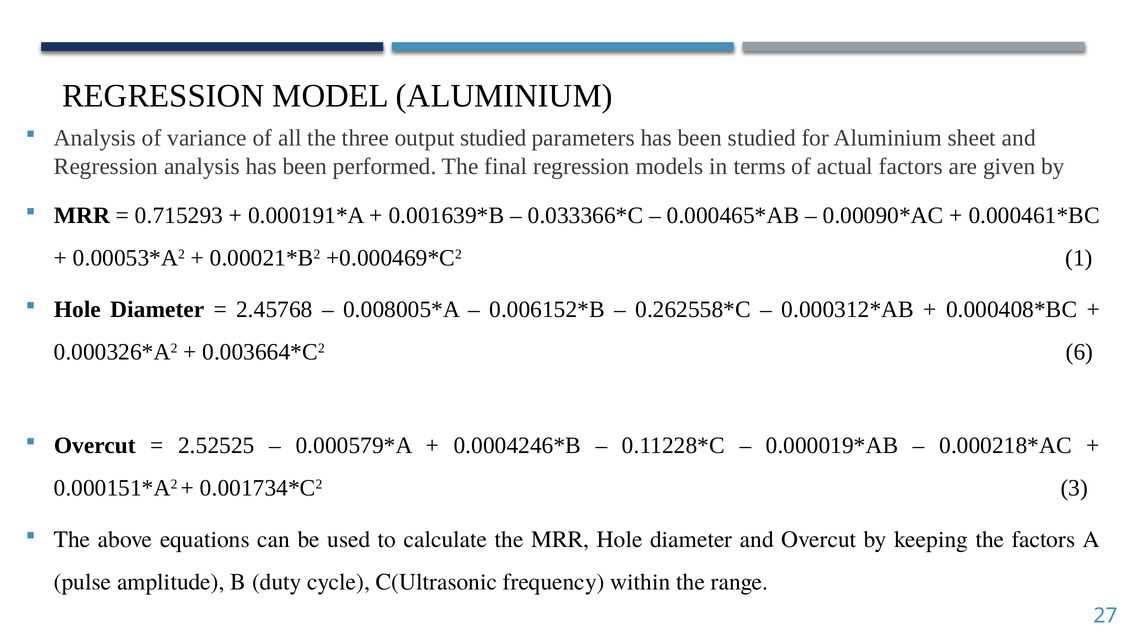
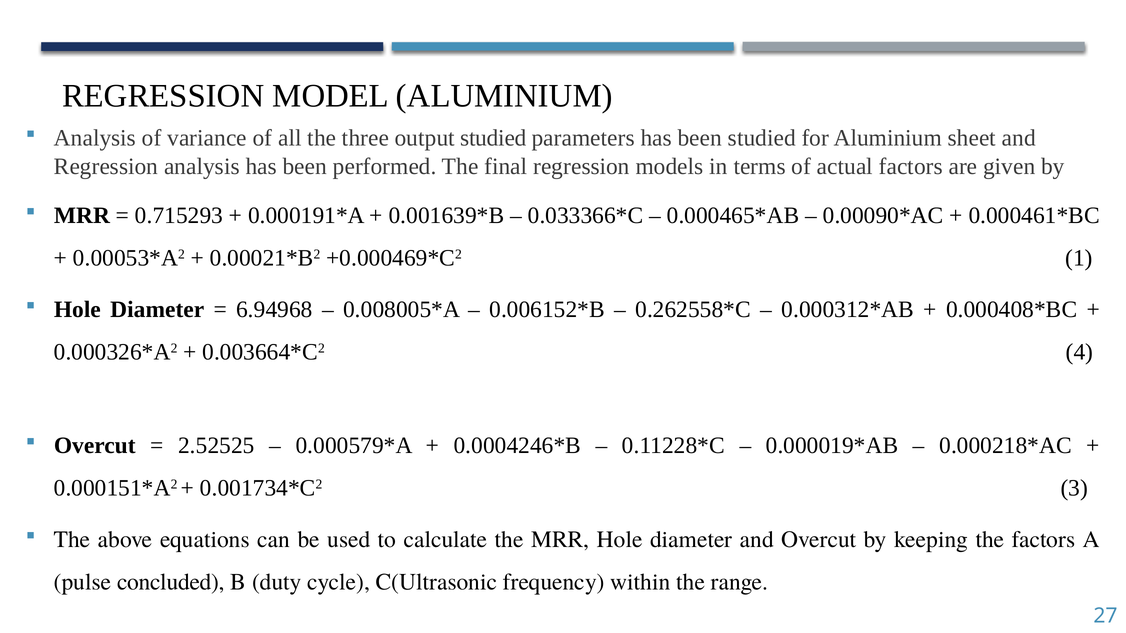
2.45768: 2.45768 -> 6.94968 (274, 310)
6: 6 -> 4 (1079, 352)
amplitude: amplitude -> concluded (171, 582)
